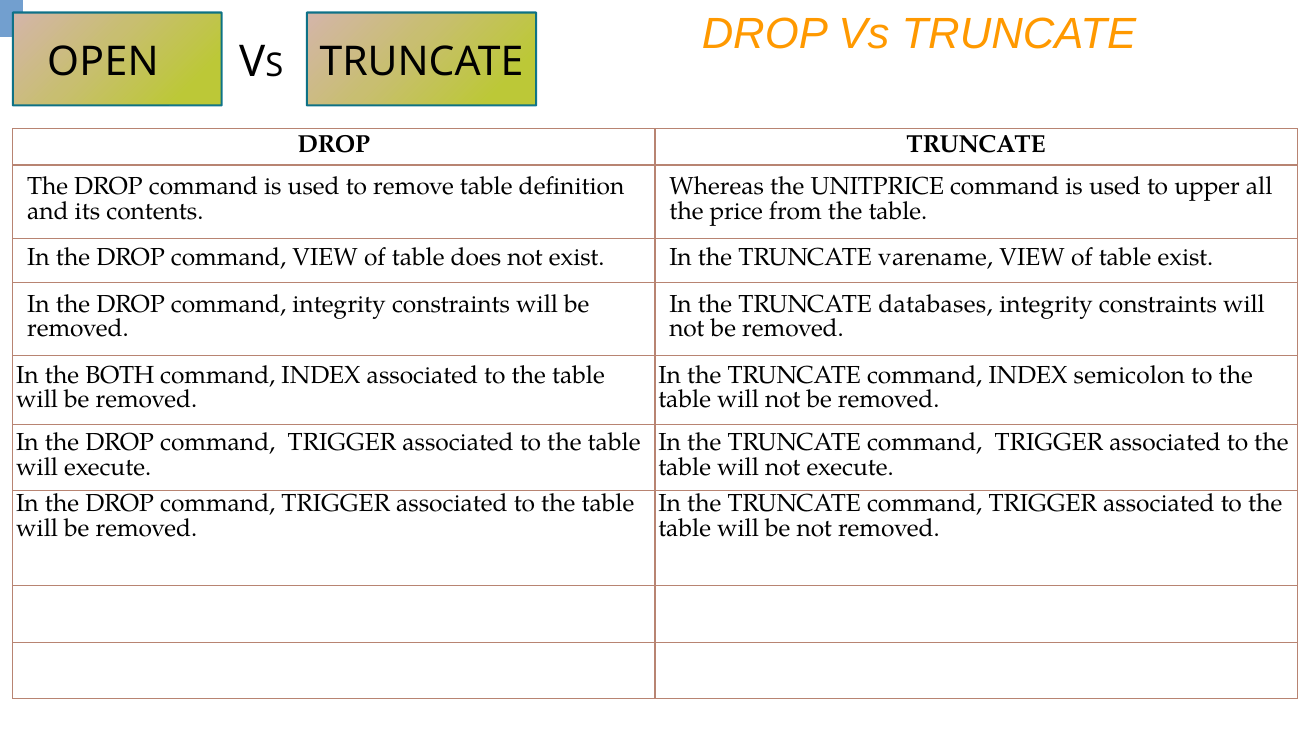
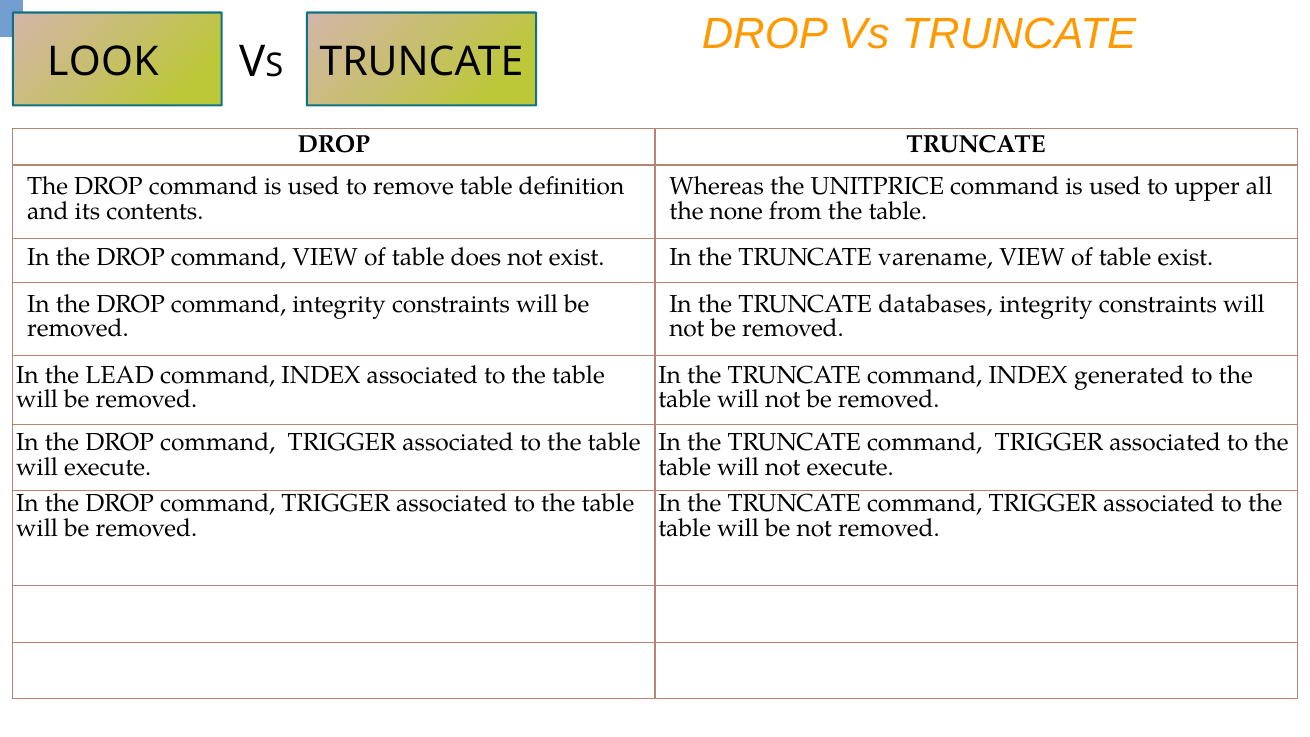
OPEN: OPEN -> LOOK (103, 62)
price: price -> none (736, 211)
BOTH: BOTH -> LEAD (120, 375)
semicolon: semicolon -> generated (1129, 375)
